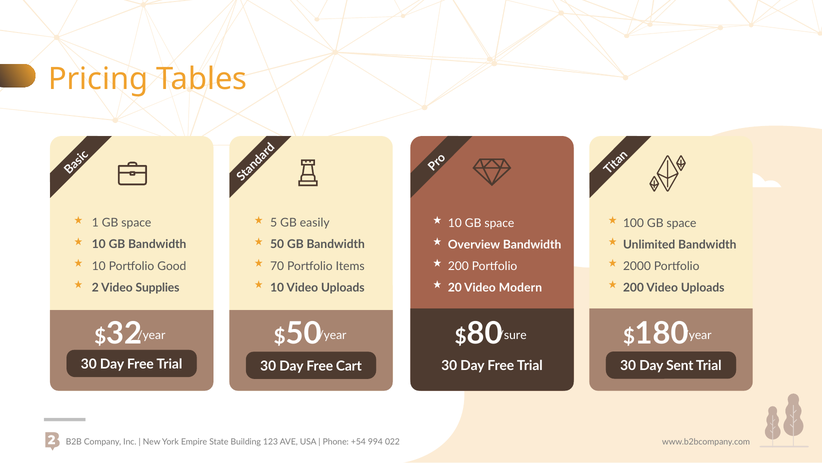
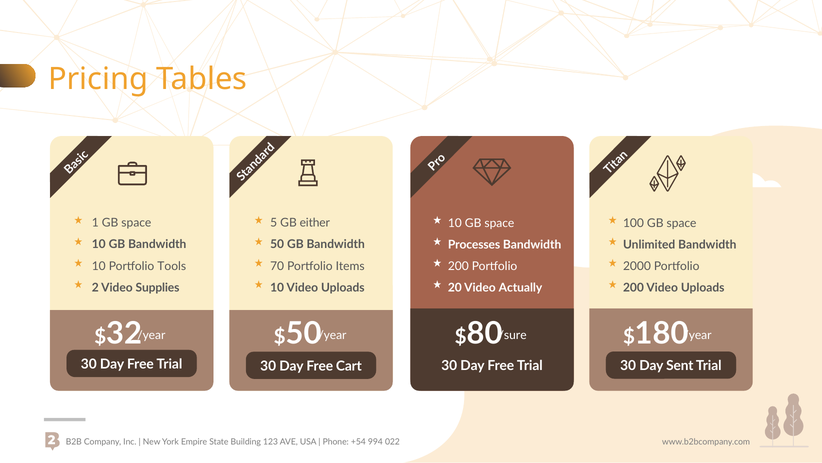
easily: easily -> either (315, 223)
Overview: Overview -> Processes (474, 244)
Good: Good -> Tools (172, 266)
Modern: Modern -> Actually (520, 288)
